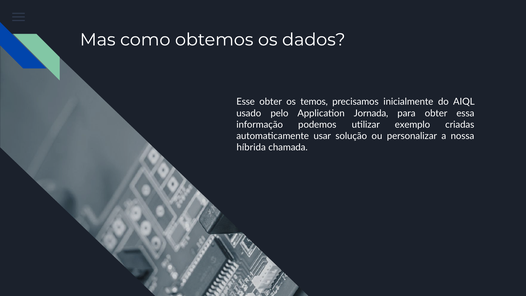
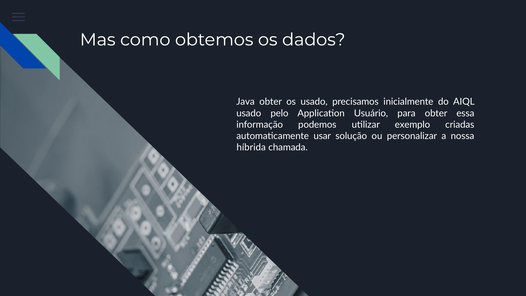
Esse: Esse -> Java (246, 102)
os temos: temos -> usado (314, 102)
Jornada: Jornada -> Usuário (371, 113)
